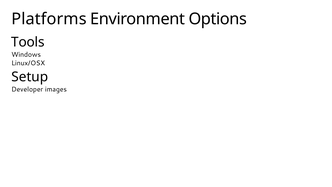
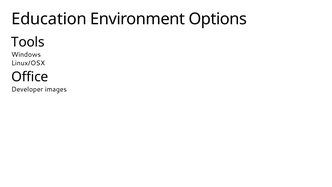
Platforms: Platforms -> Education (49, 19)
Setup: Setup -> Office (30, 77)
